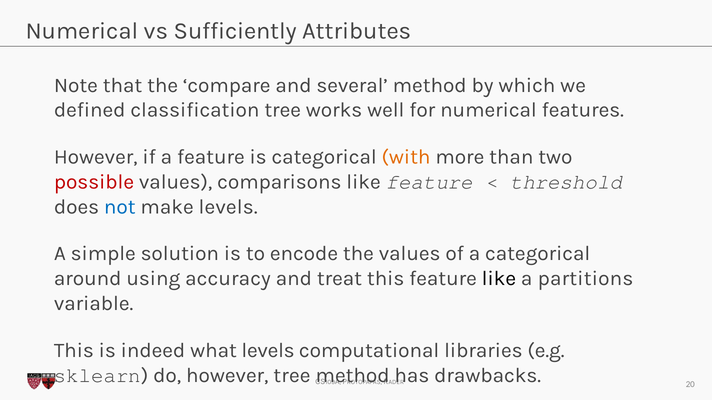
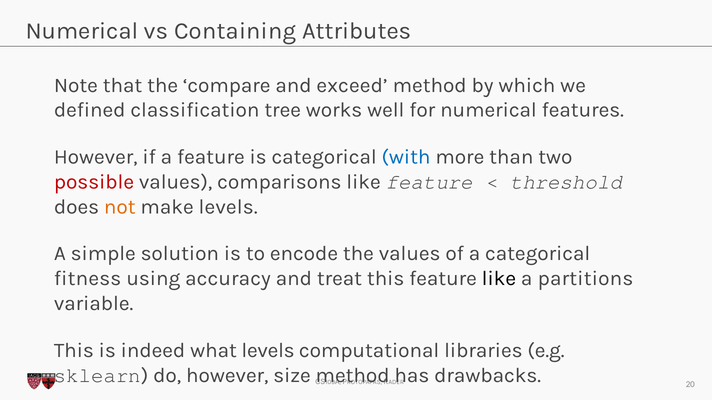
Sufficiently: Sufficiently -> Containing (235, 31)
several: several -> exceed (352, 85)
with colour: orange -> blue (406, 157)
not colour: blue -> orange (120, 207)
around: around -> fitness (88, 279)
however tree: tree -> size (292, 376)
